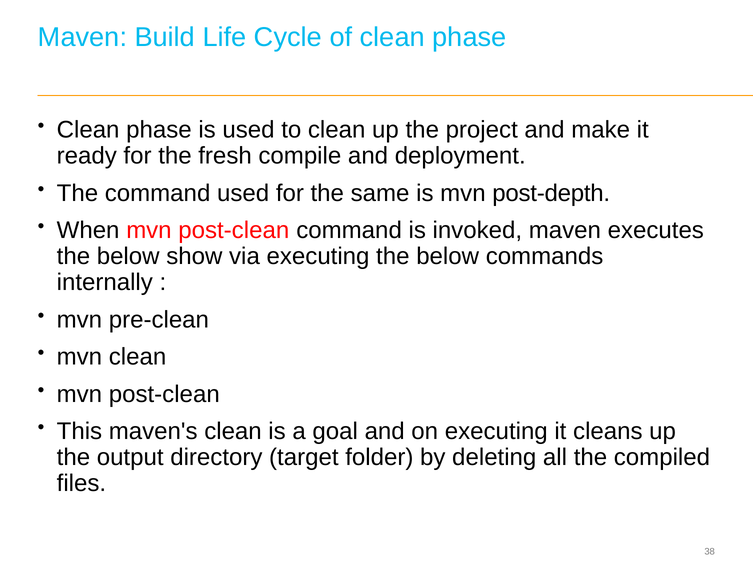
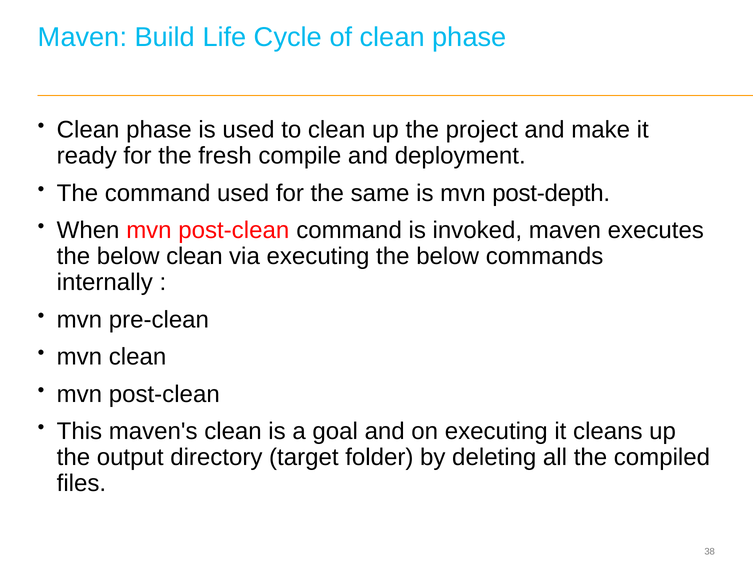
below show: show -> clean (194, 256)
